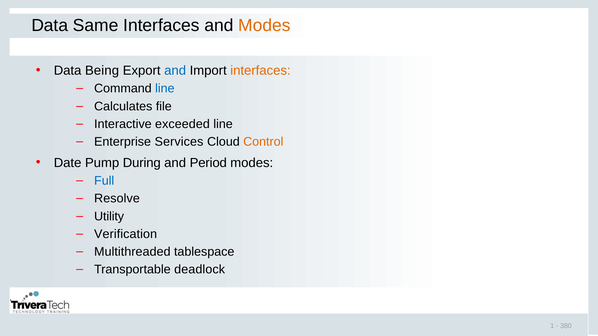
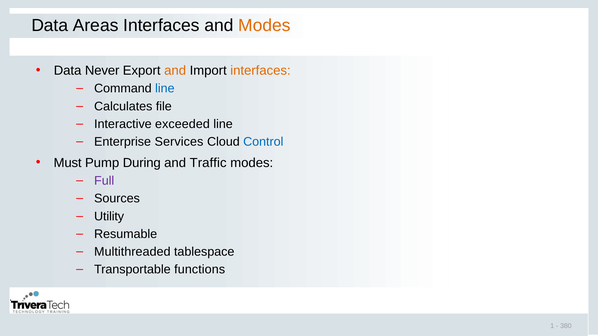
Same: Same -> Areas (96, 26)
Being: Being -> Never (102, 71)
and colour: blue -> orange (175, 71)
Control colour: orange -> blue (263, 142)
Date: Date -> Must (68, 163)
Period: Period -> Traffic (208, 163)
Full colour: blue -> purple (104, 181)
Resolve: Resolve -> Sources (117, 199)
Verification: Verification -> Resumable (126, 234)
deadlock: deadlock -> functions (200, 270)
